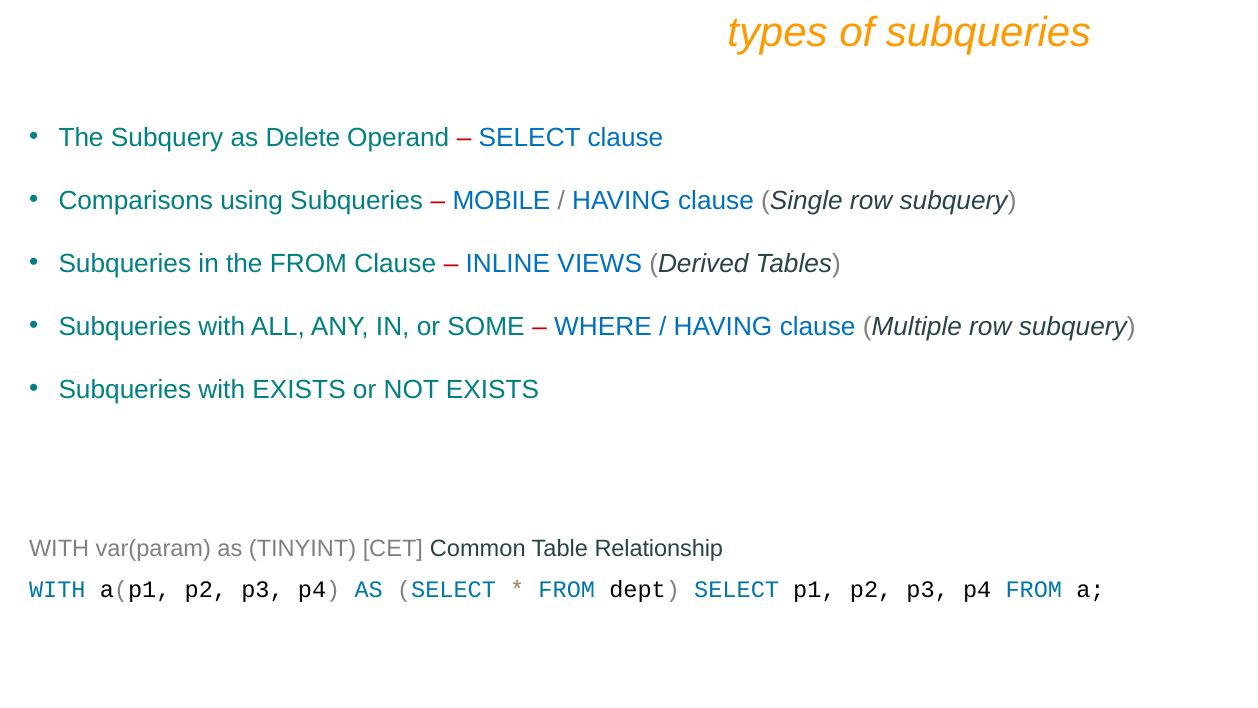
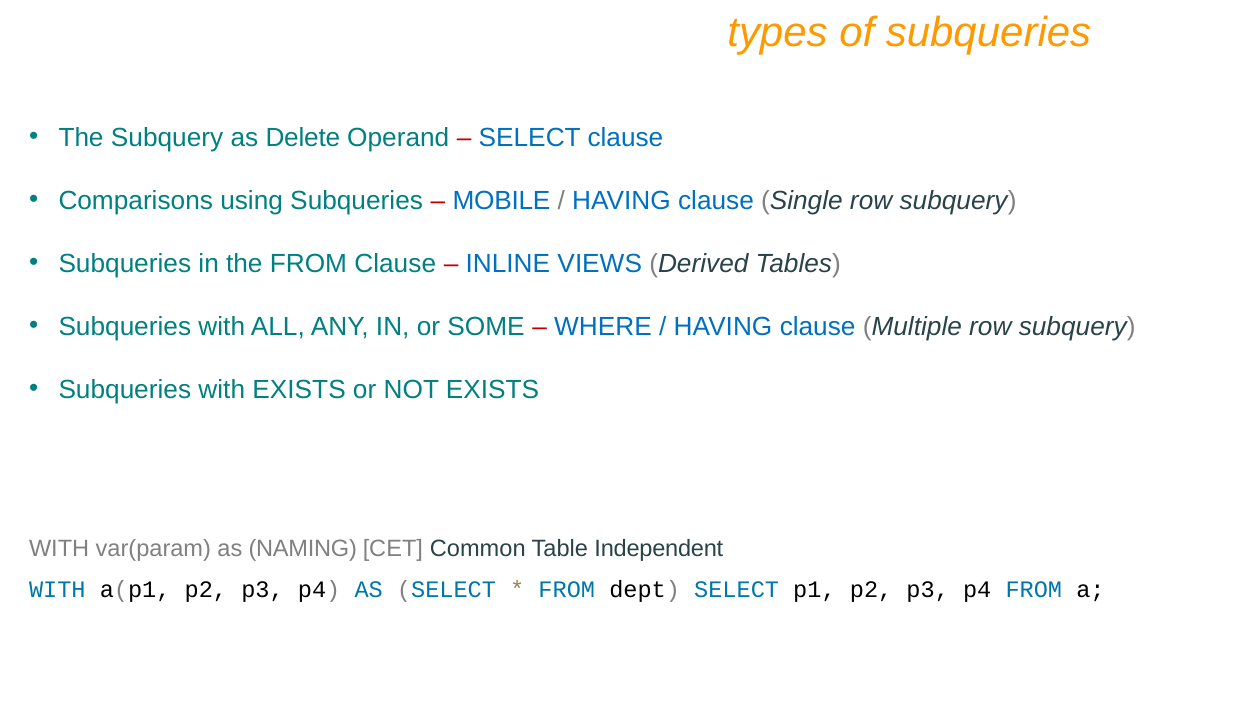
TINYINT: TINYINT -> NAMING (303, 549)
Relationship: Relationship -> Independent (659, 549)
